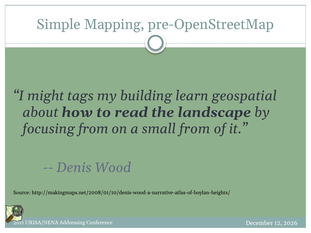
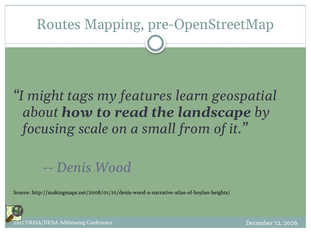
Simple: Simple -> Routes (59, 24)
building: building -> features (146, 96)
focusing from: from -> scale (93, 129)
